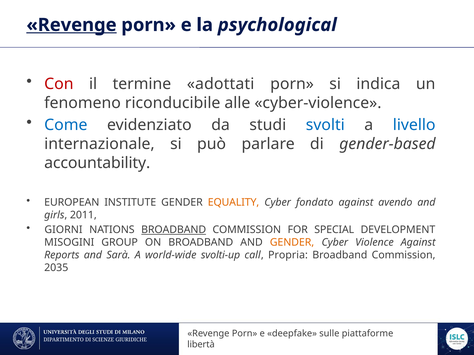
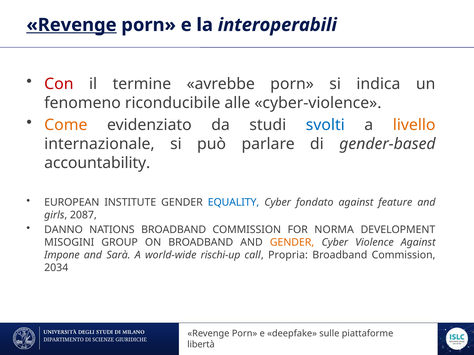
psychological: psychological -> interoperabili (277, 25)
adottati: adottati -> avrebbe (221, 84)
Come colour: blue -> orange (66, 125)
livello colour: blue -> orange (414, 125)
EQUALITY colour: orange -> blue (233, 203)
avendo: avendo -> feature (395, 203)
2011: 2011 -> 2087 (83, 215)
GIORNI: GIORNI -> DANNO (64, 230)
BROADBAND underline: present -> none (174, 230)
SPECIAL: SPECIAL -> NORMA (334, 230)
Reports: Reports -> Impone (62, 255)
svolti-up: svolti-up -> rischi-up (221, 255)
2035: 2035 -> 2034 (56, 268)
